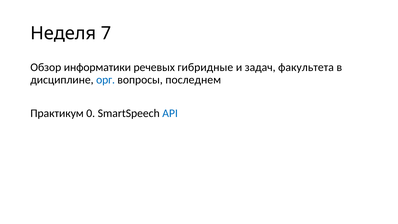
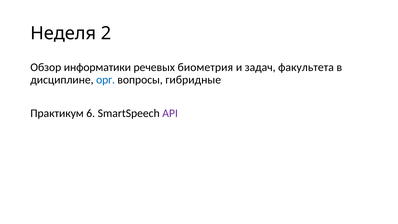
7: 7 -> 2 (106, 33)
гибридные: гибридные -> биометрия (205, 67)
последнем: последнем -> гибридные (193, 80)
0: 0 -> 6 (91, 113)
API colour: blue -> purple (170, 113)
